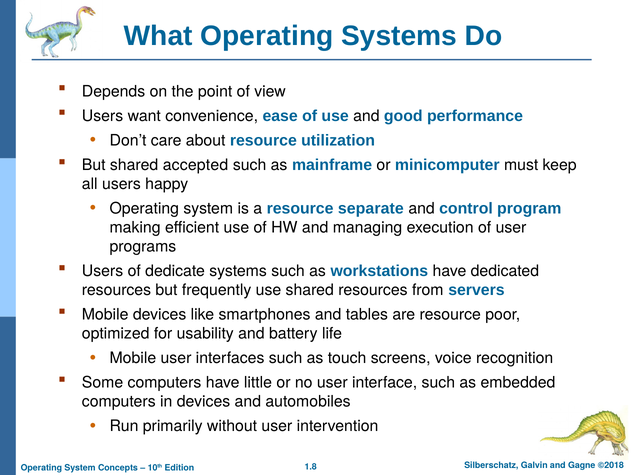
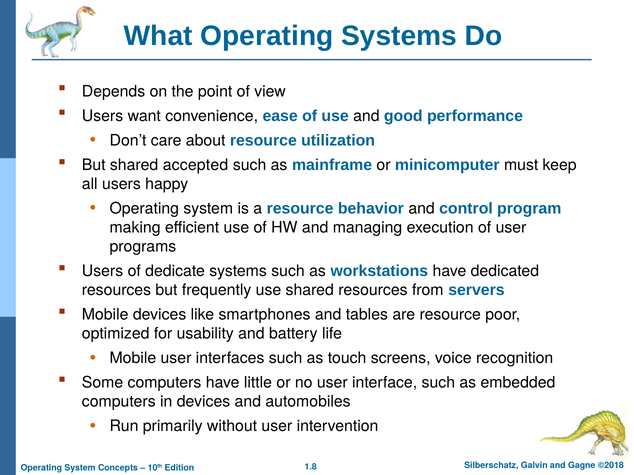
separate: separate -> behavior (371, 209)
